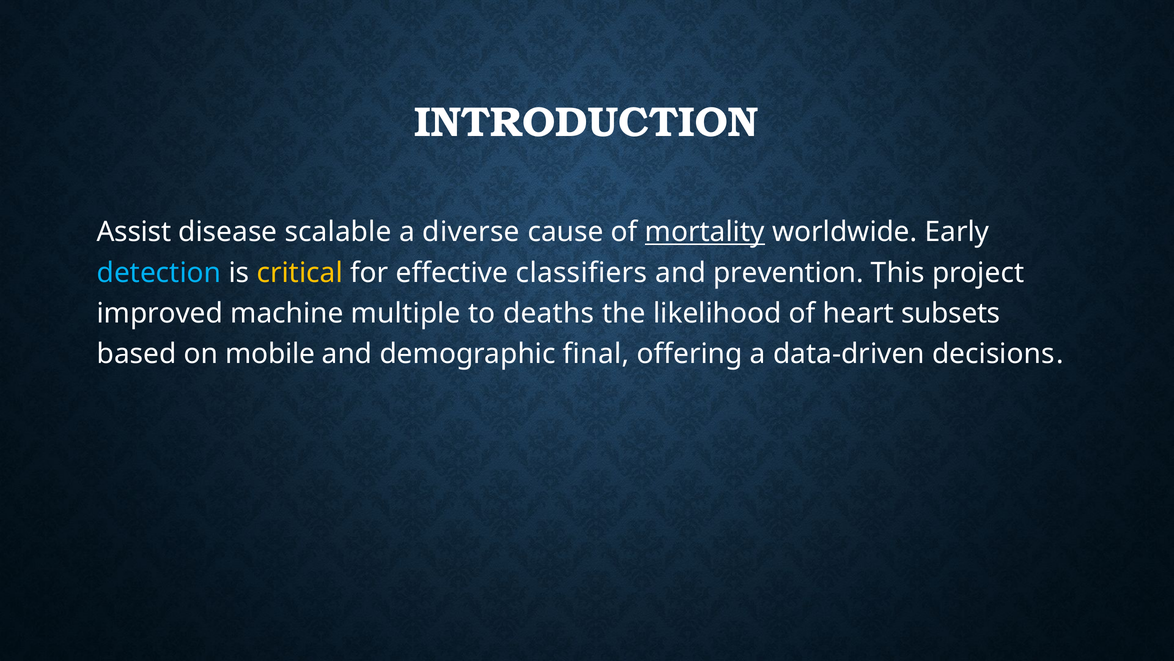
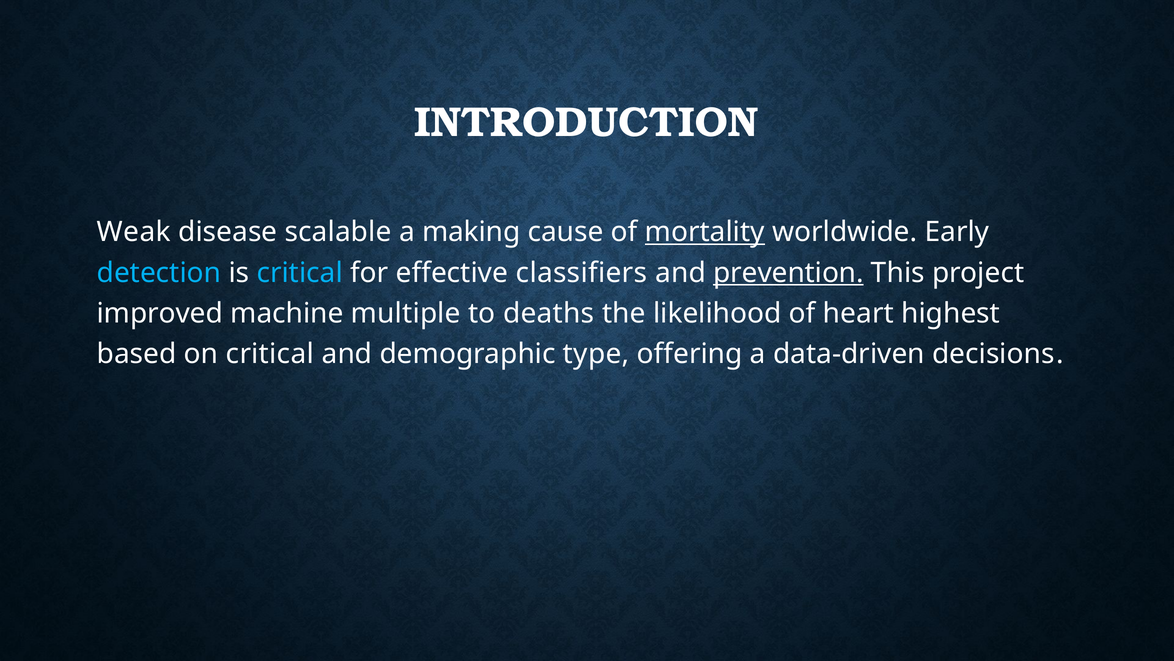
Assist: Assist -> Weak (134, 232)
diverse: diverse -> making (471, 232)
critical colour: yellow -> light blue (300, 272)
prevention underline: none -> present (788, 272)
subsets: subsets -> highest (951, 313)
on mobile: mobile -> critical (270, 354)
final: final -> type (596, 354)
